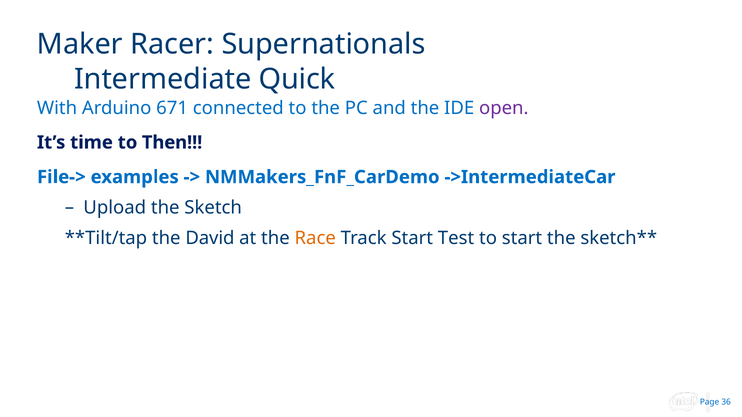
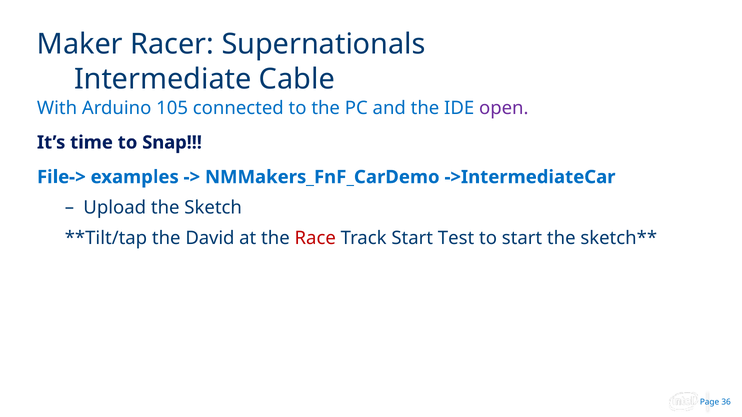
Quick: Quick -> Cable (297, 79)
671: 671 -> 105 (172, 108)
Then: Then -> Snap (172, 143)
Race colour: orange -> red (315, 238)
